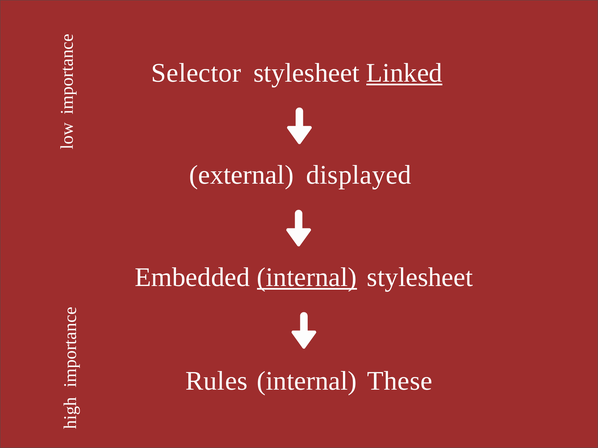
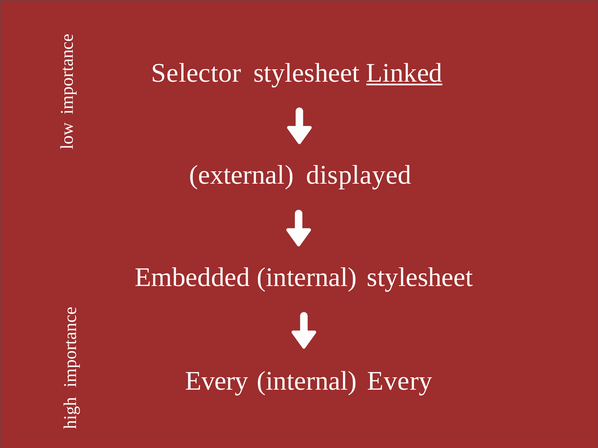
internal underline: present -> none (307, 278)
Rules: Rules -> Every (217, 382)
internal These: These -> Every (400, 382)
